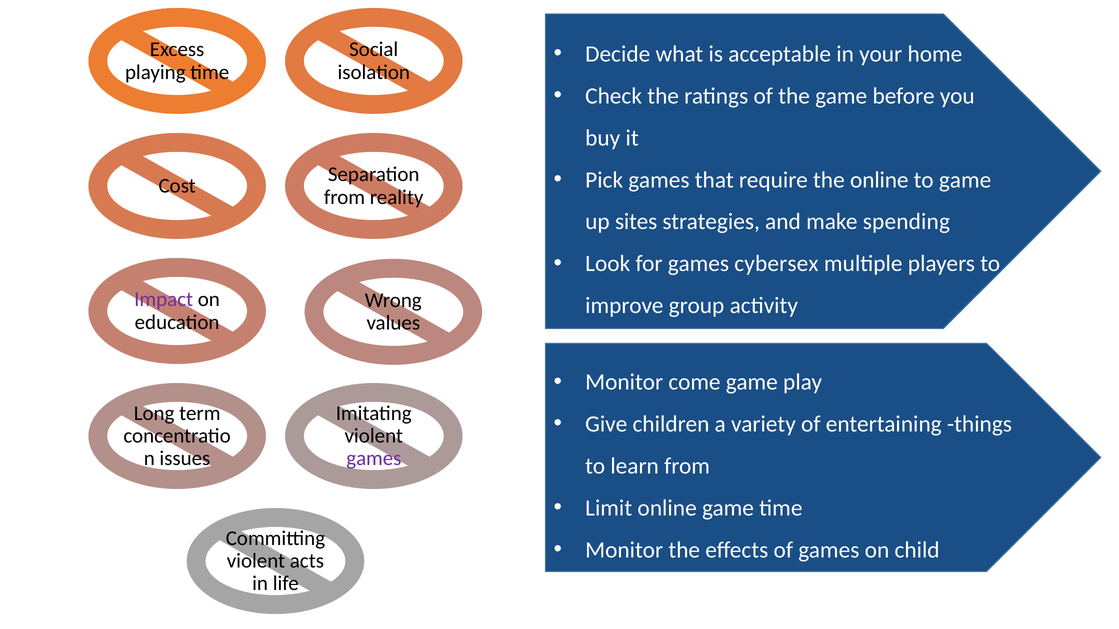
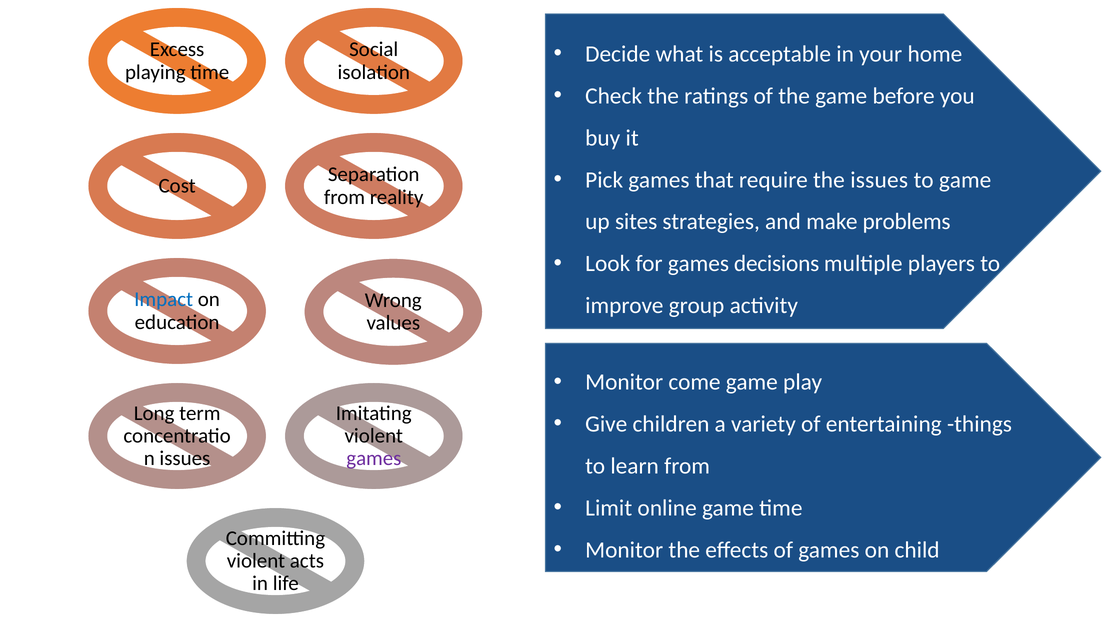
the online: online -> issues (879, 180)
spending: spending -> problems (907, 222)
cybersex: cybersex -> decisions (777, 264)
Impact colour: purple -> blue (164, 300)
